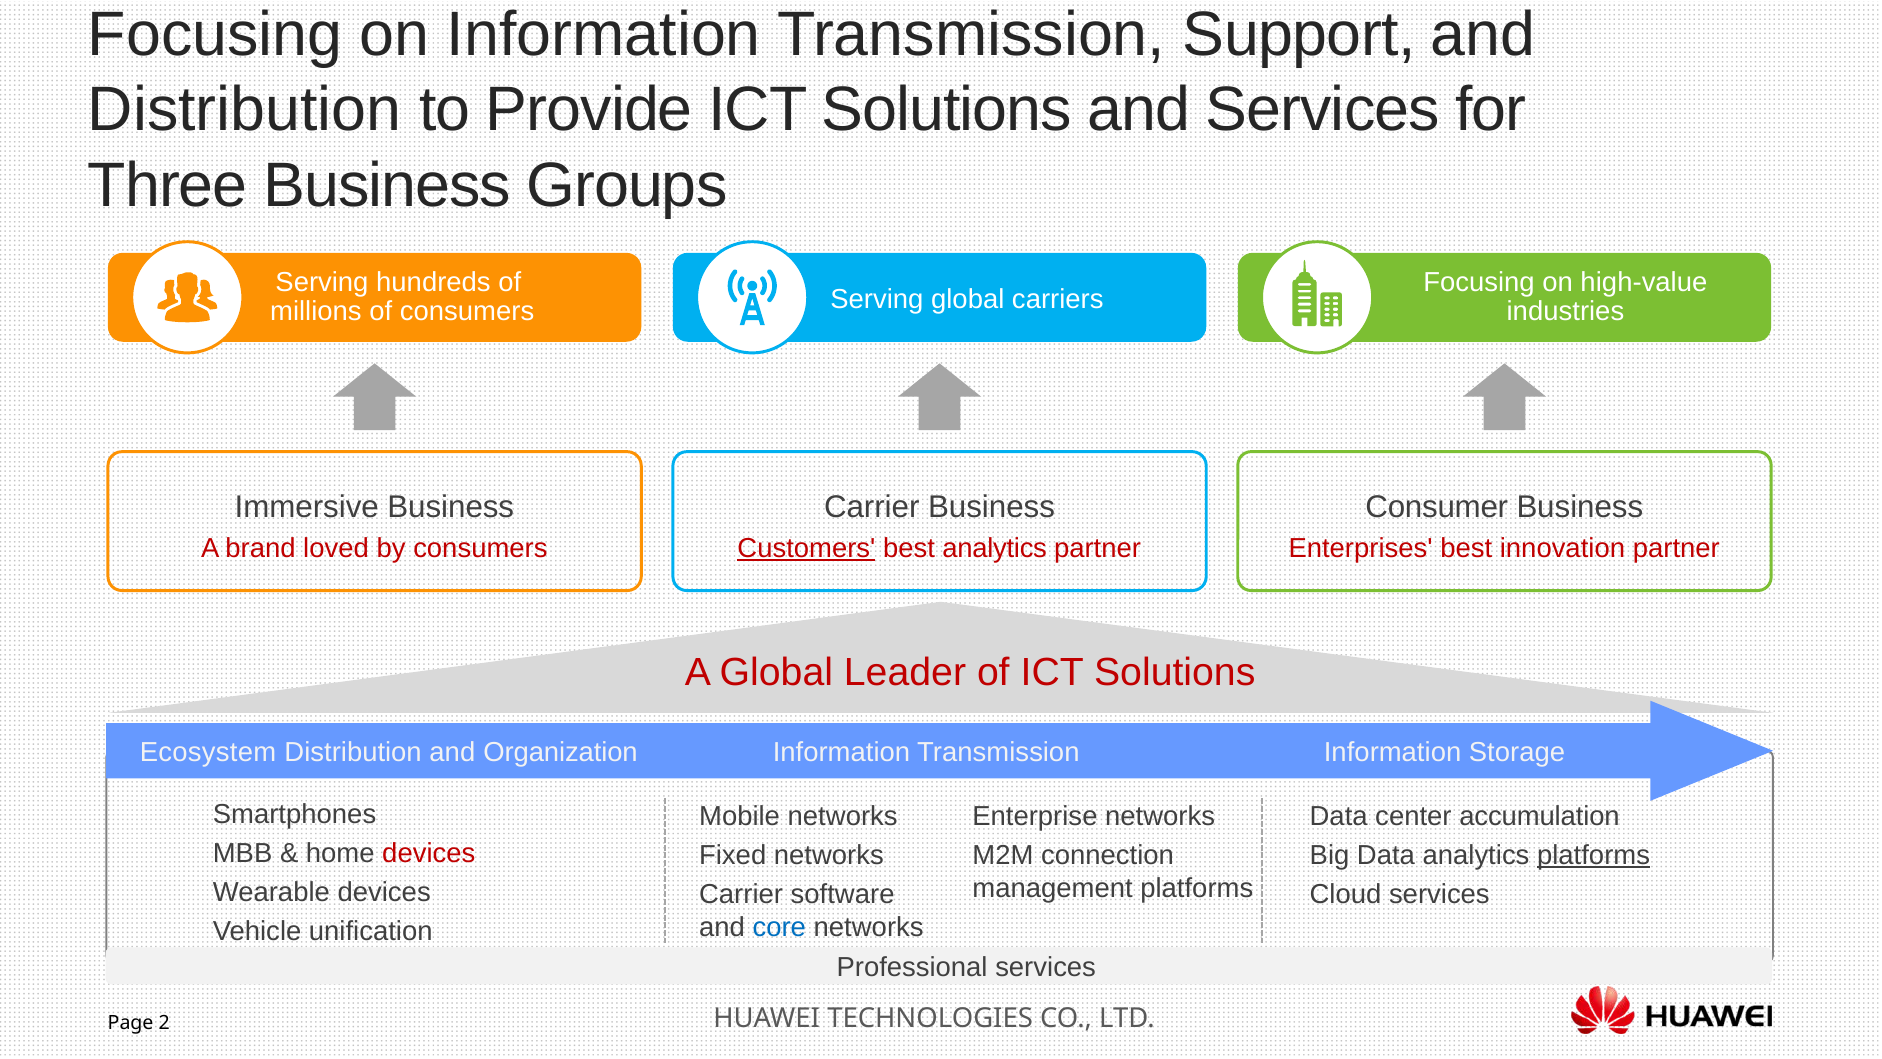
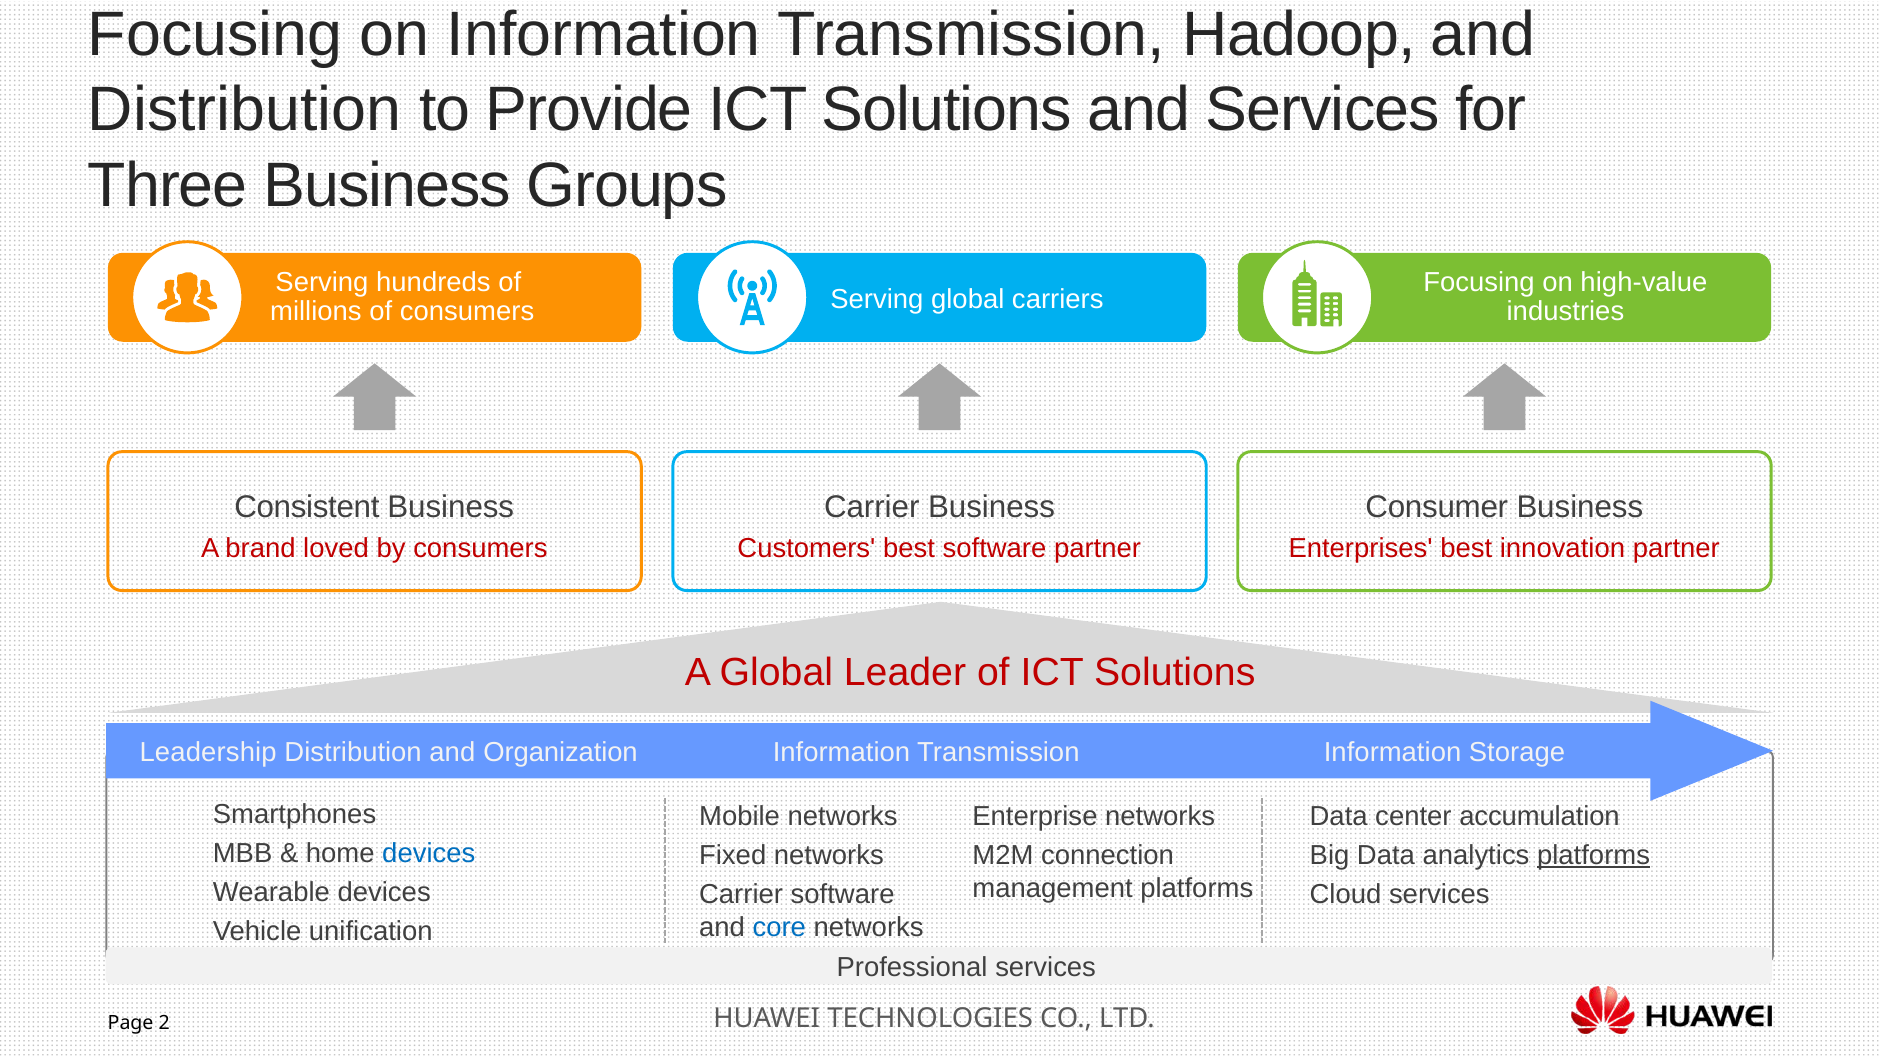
Support: Support -> Hadoop (1299, 35)
Immersive: Immersive -> Consistent (307, 507)
Customers underline: present -> none (806, 548)
best analytics: analytics -> software (995, 548)
Ecosystem: Ecosystem -> Leadership (208, 752)
devices colour: red -> blue (429, 853)
